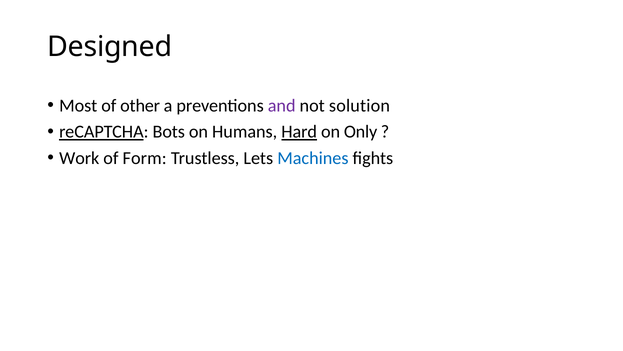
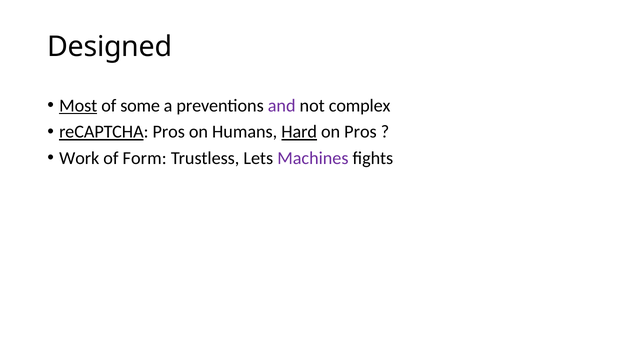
Most underline: none -> present (78, 105)
other: other -> some (140, 105)
solution: solution -> complex (360, 105)
reCAPTCHA Bots: Bots -> Pros (169, 132)
on Only: Only -> Pros (360, 132)
Machines colour: blue -> purple (313, 158)
